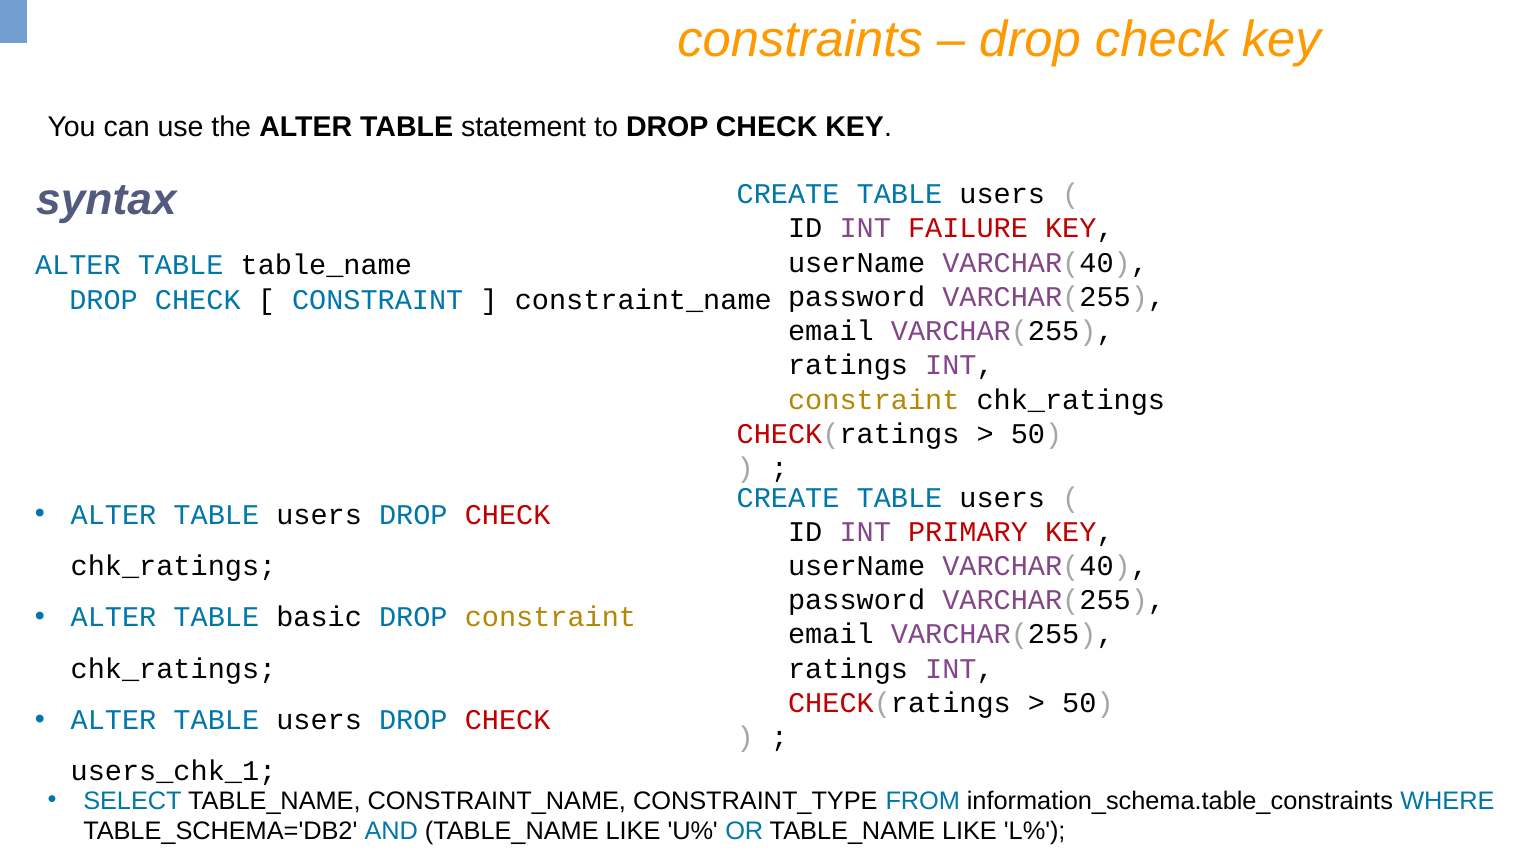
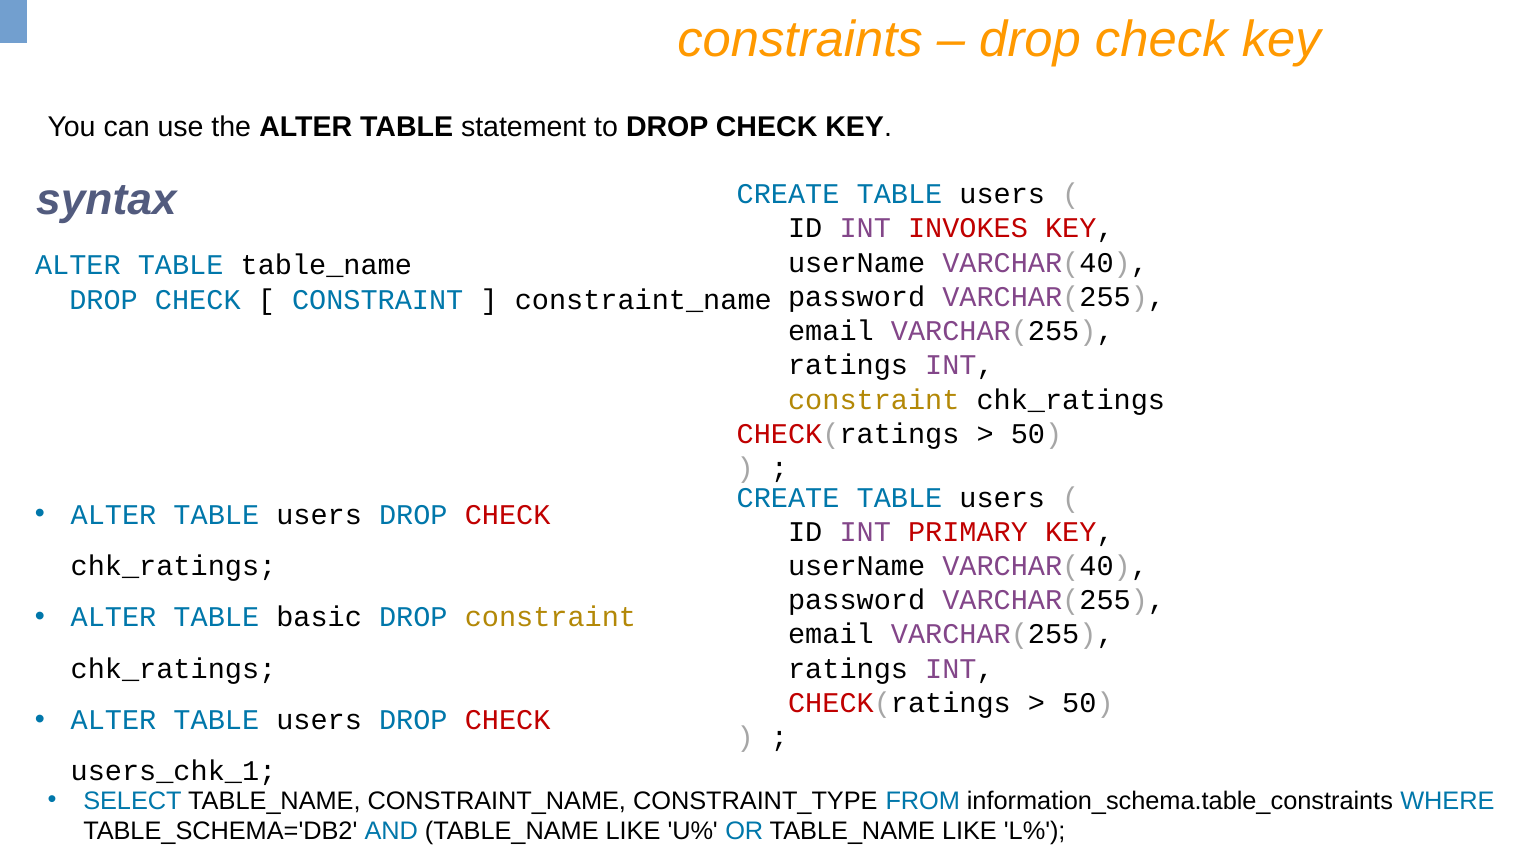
FAILURE: FAILURE -> INVOKES (968, 229)
